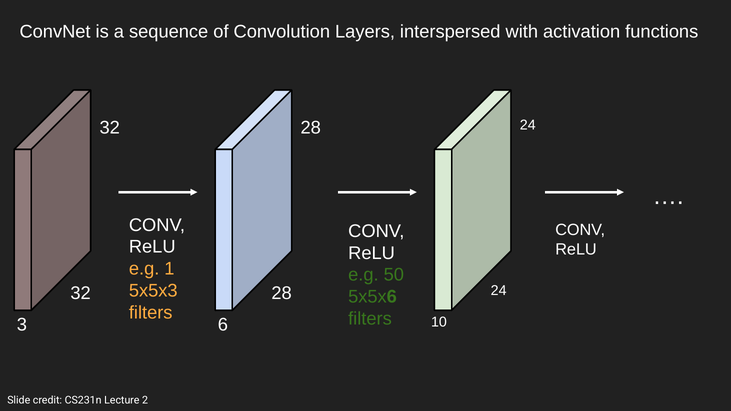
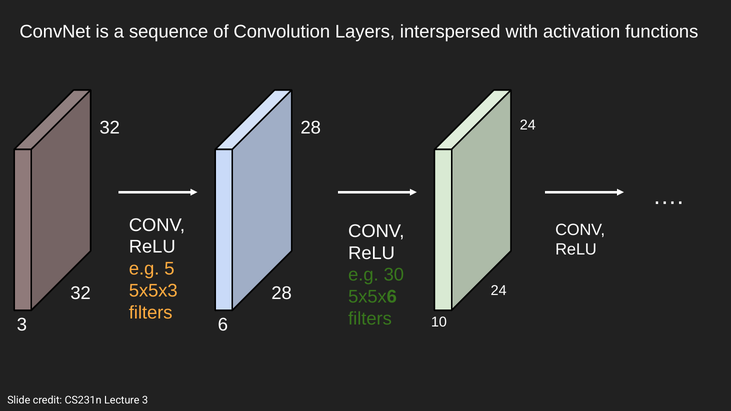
1: 1 -> 5 (169, 269)
50: 50 -> 30 (394, 275)
Lecture 2: 2 -> 3 (145, 401)
